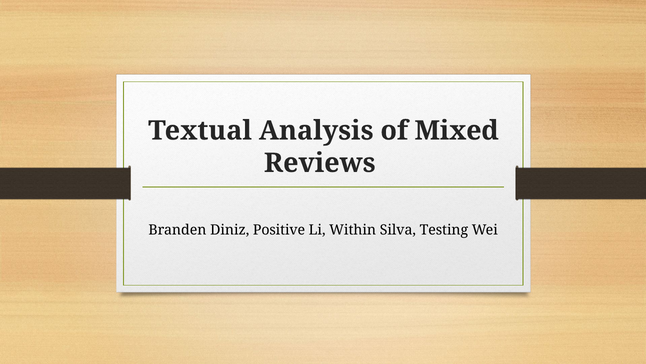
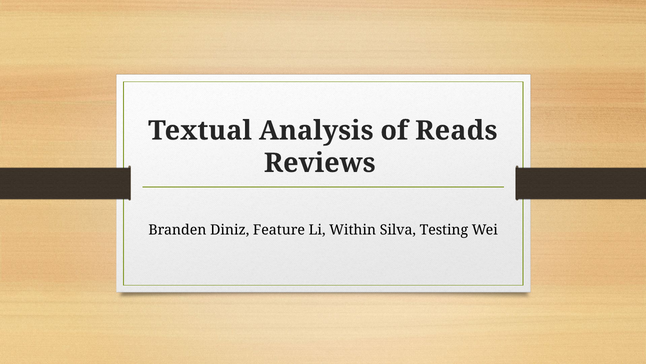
Mixed: Mixed -> Reads (456, 130)
Positive: Positive -> Feature (279, 230)
